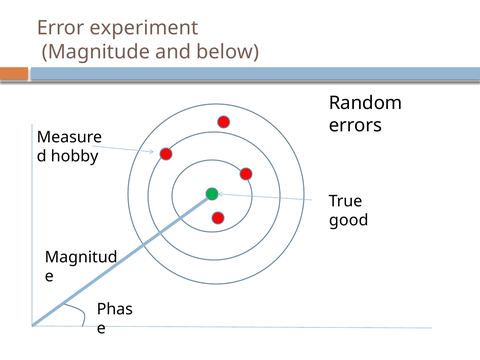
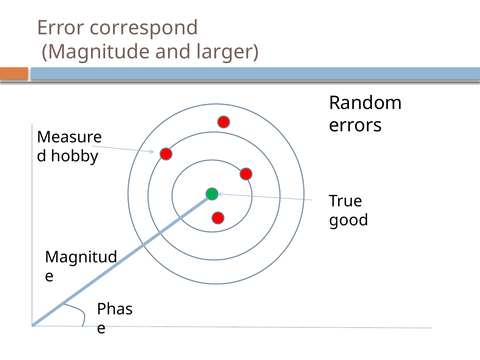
experiment: experiment -> correspond (144, 28)
below: below -> larger (228, 52)
